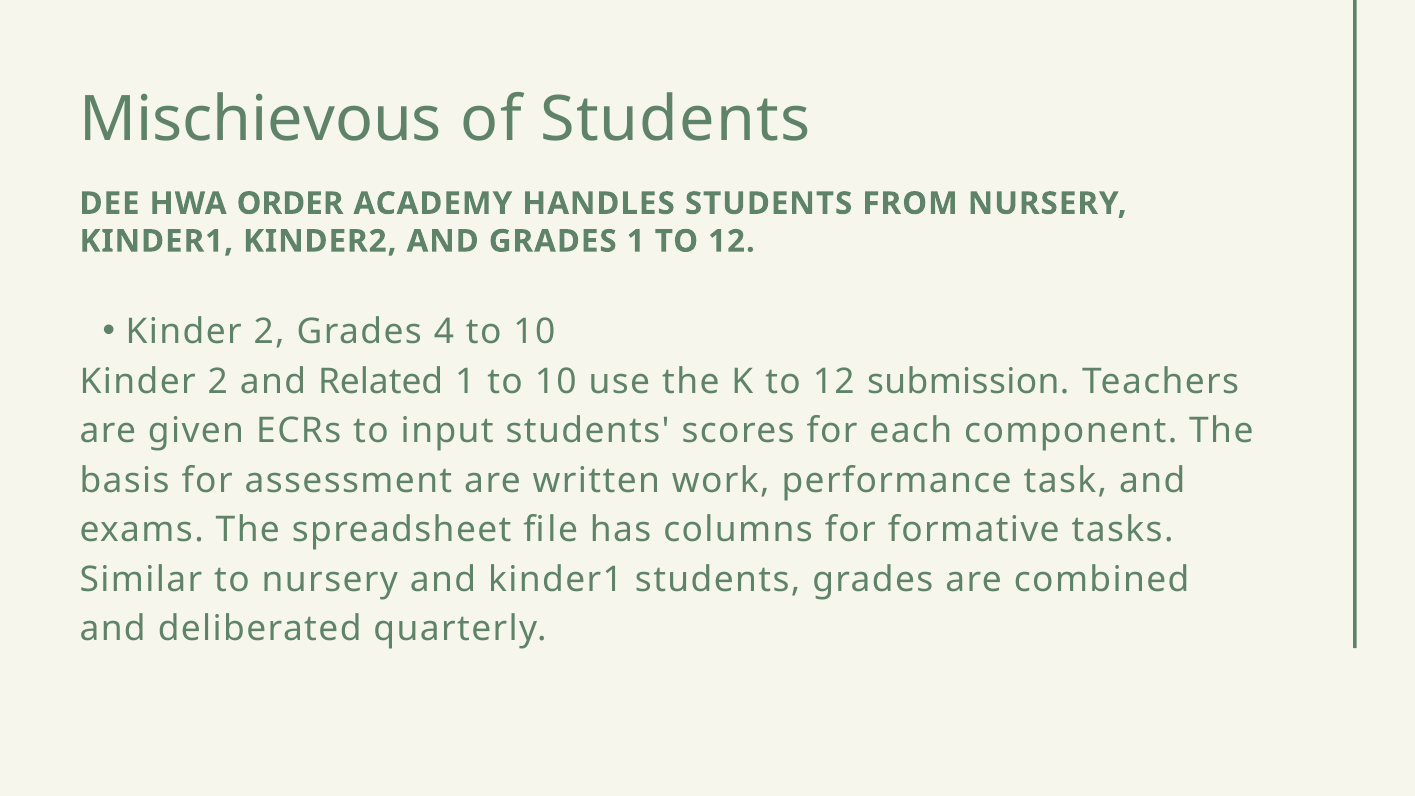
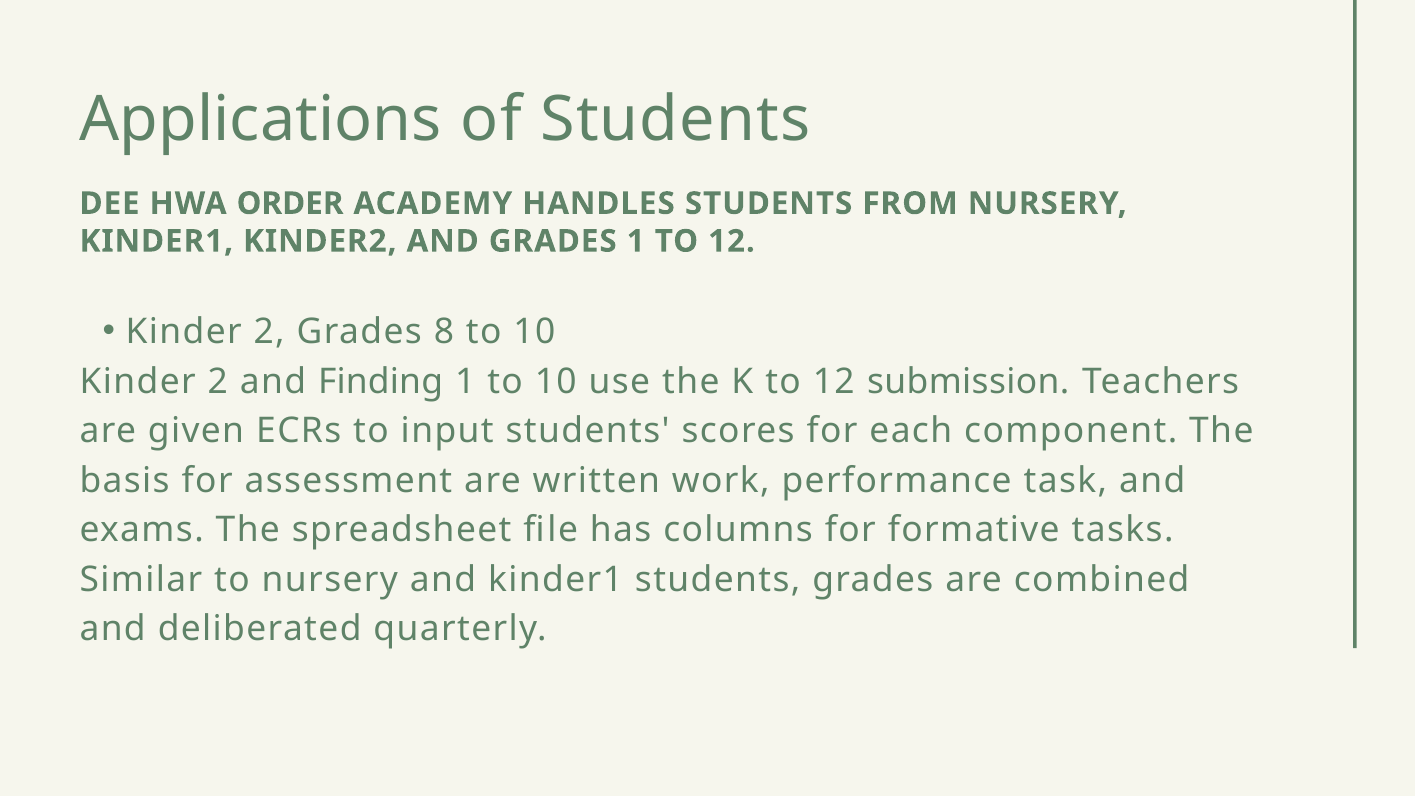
Mischievous: Mischievous -> Applications (261, 120)
4: 4 -> 8 (444, 332)
Related: Related -> Finding (381, 381)
